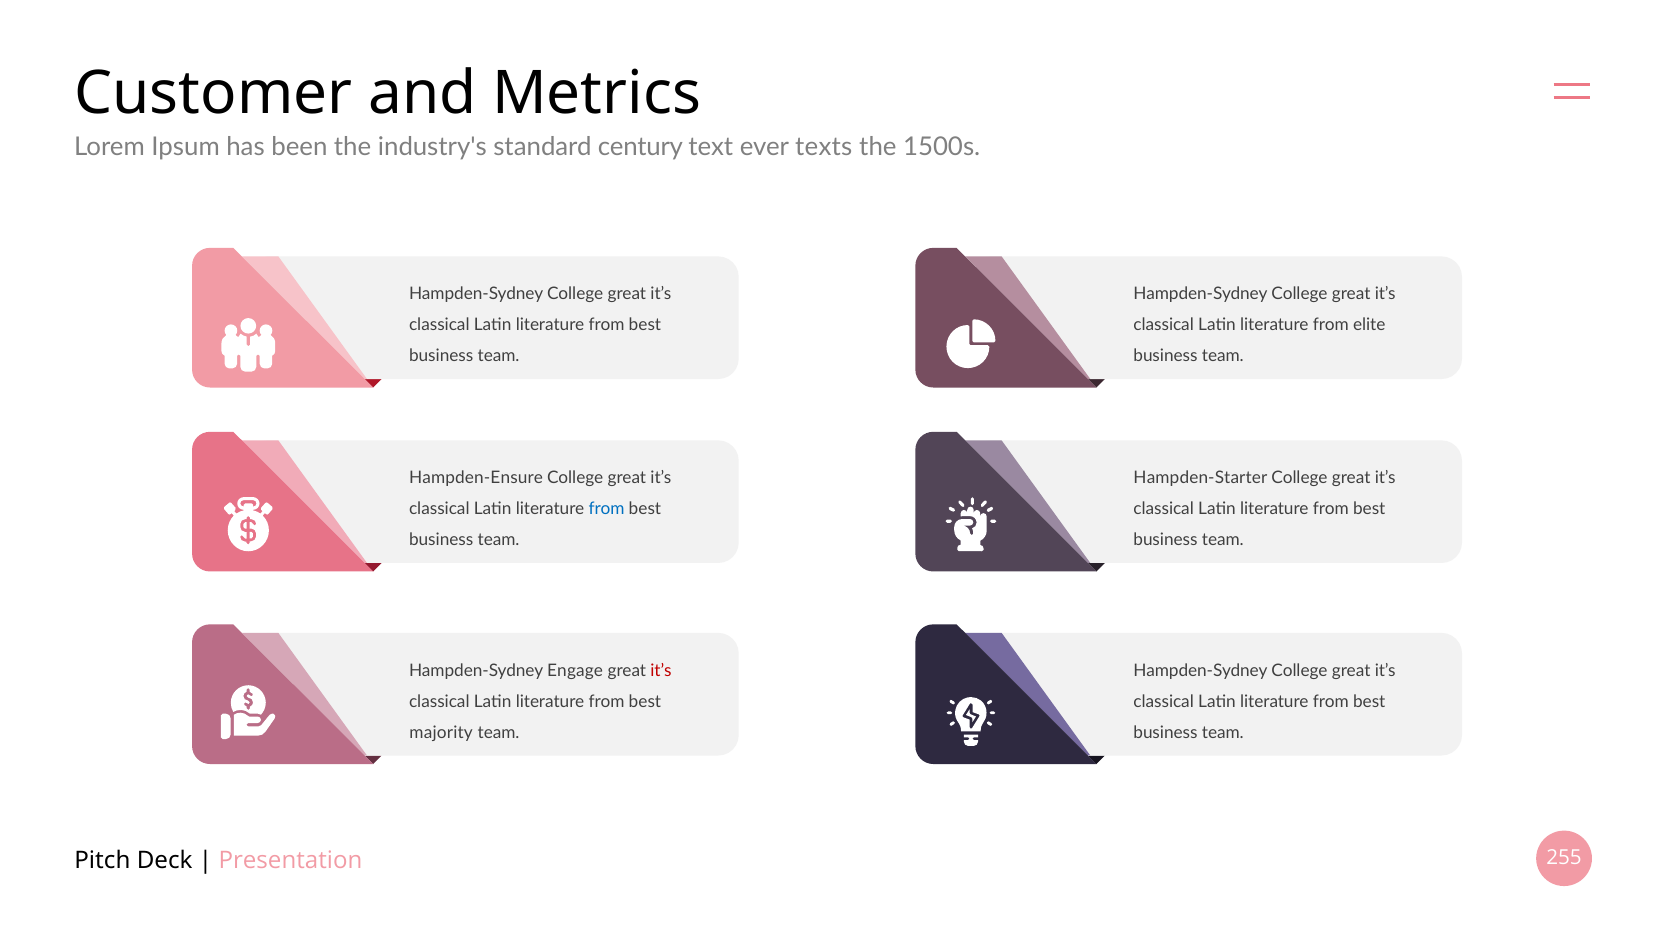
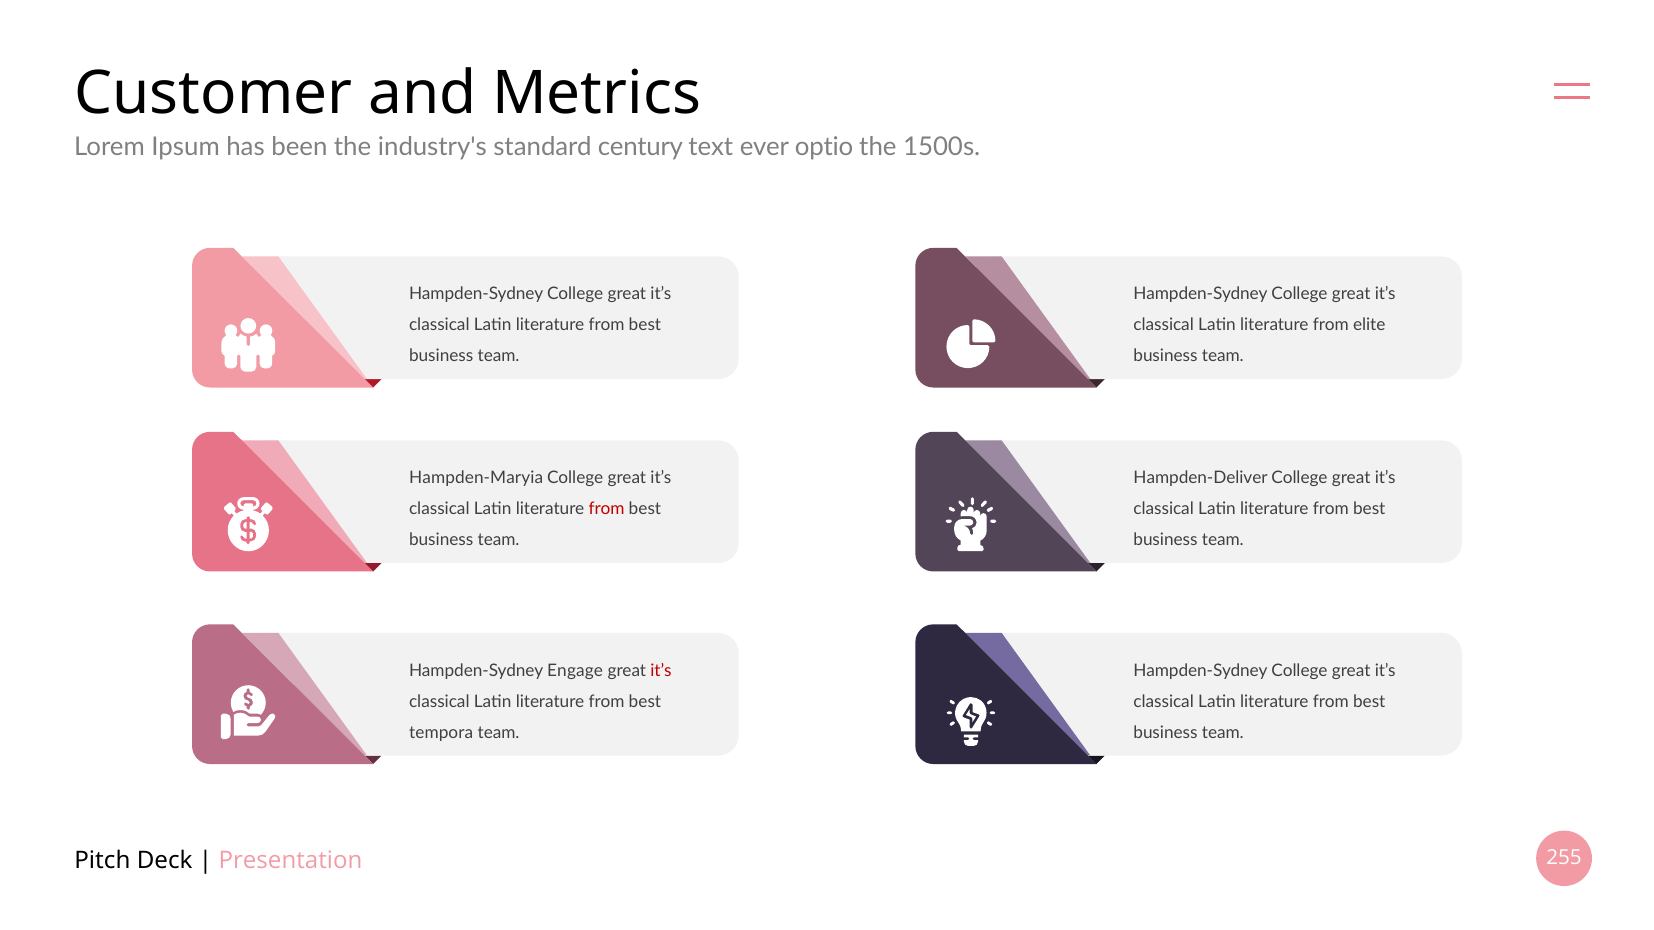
texts: texts -> optio (824, 147)
Hampden-Ensure: Hampden-Ensure -> Hampden-Maryia (476, 478)
Hampden-Starter: Hampden-Starter -> Hampden-Deliver (1201, 478)
from colour: blue -> red (607, 509)
majority: majority -> tempora (441, 733)
